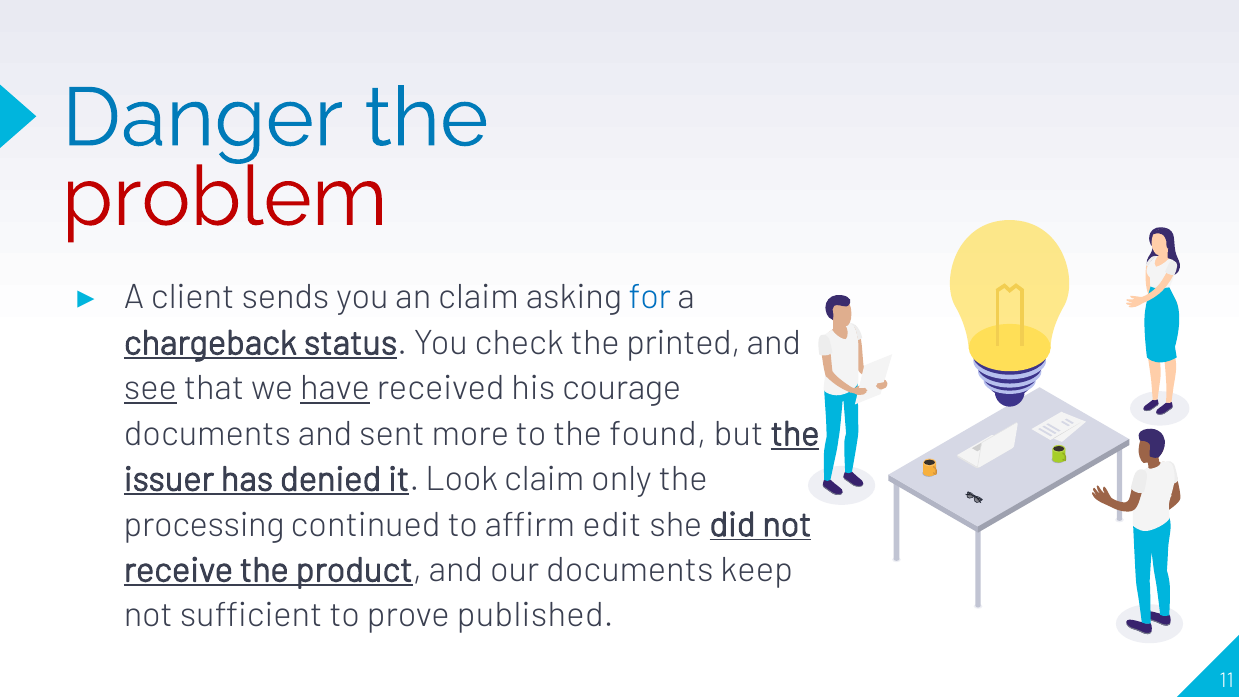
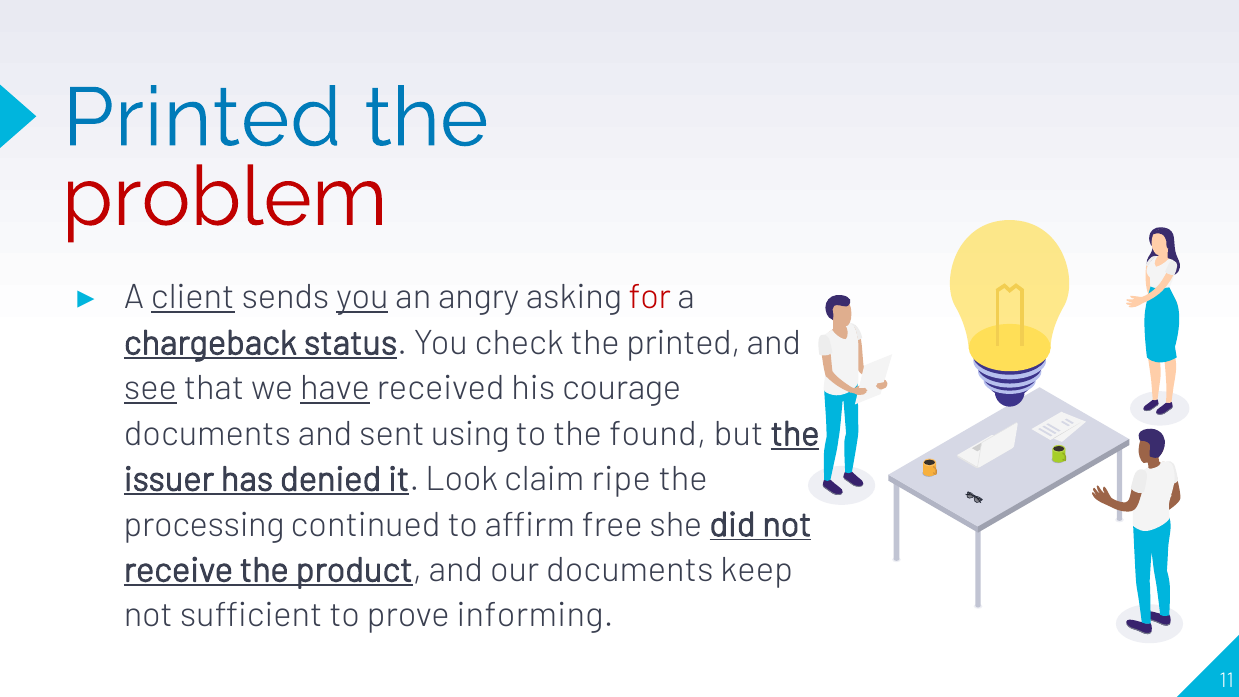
Danger: Danger -> Printed (202, 118)
client underline: none -> present (193, 298)
you underline: none -> present (362, 298)
an claim: claim -> angry (479, 298)
for colour: blue -> red (650, 298)
more: more -> using (470, 434)
only: only -> ripe (621, 479)
edit: edit -> free (612, 525)
published: published -> informing (535, 616)
